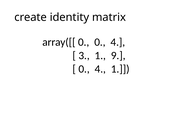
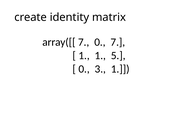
array([[ 0: 0 -> 7 (84, 42)
4: 4 -> 7 (118, 42)
3: 3 -> 1 (84, 55)
9: 9 -> 5 (118, 55)
4: 4 -> 3 (100, 69)
